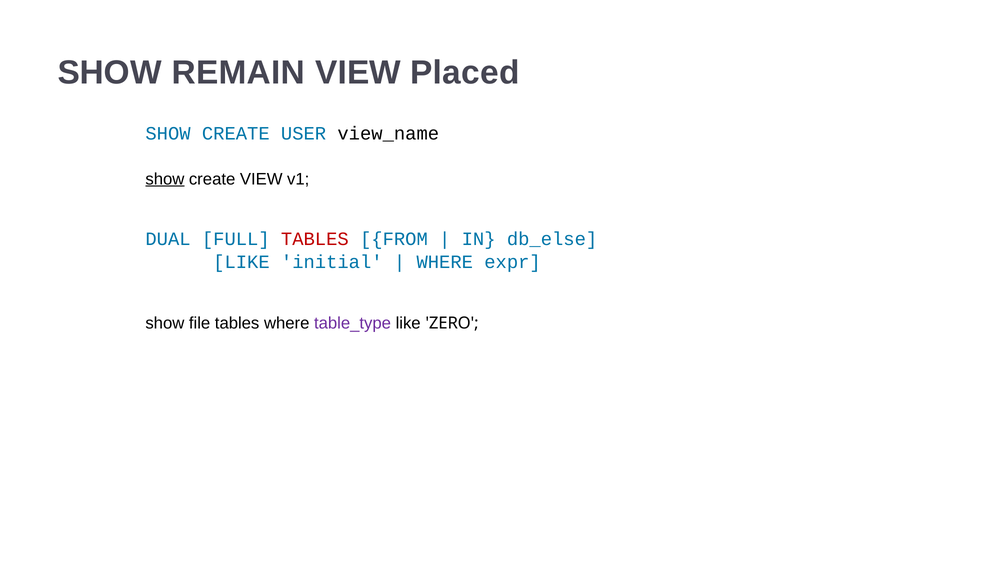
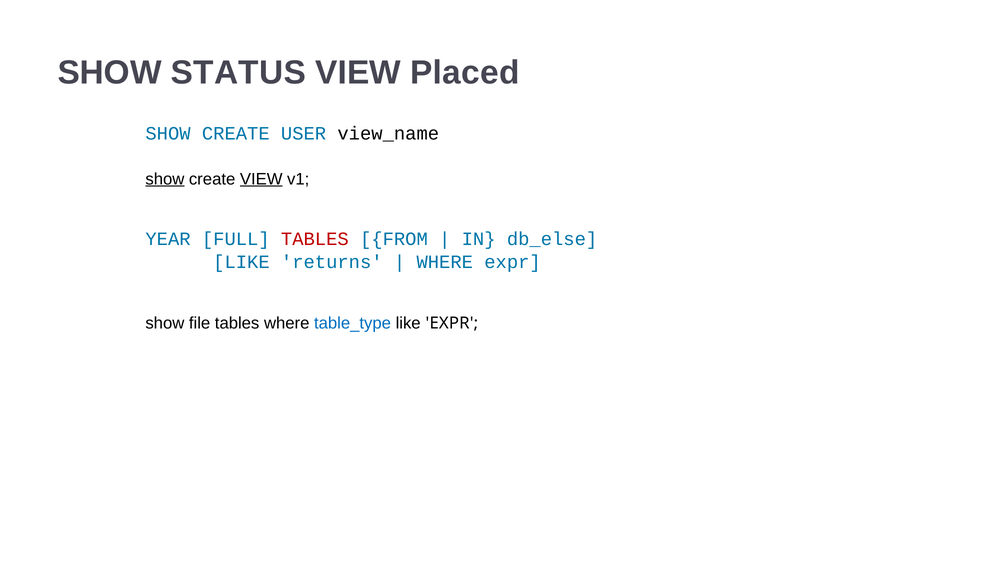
REMAIN: REMAIN -> STATUS (238, 73)
VIEW underline: none -> present (261, 179)
DUAL: DUAL -> YEAR (168, 239)
initial: initial -> returns (332, 262)
table_type colour: purple -> blue (353, 323)
like ZERO: ZERO -> EXPR (452, 323)
